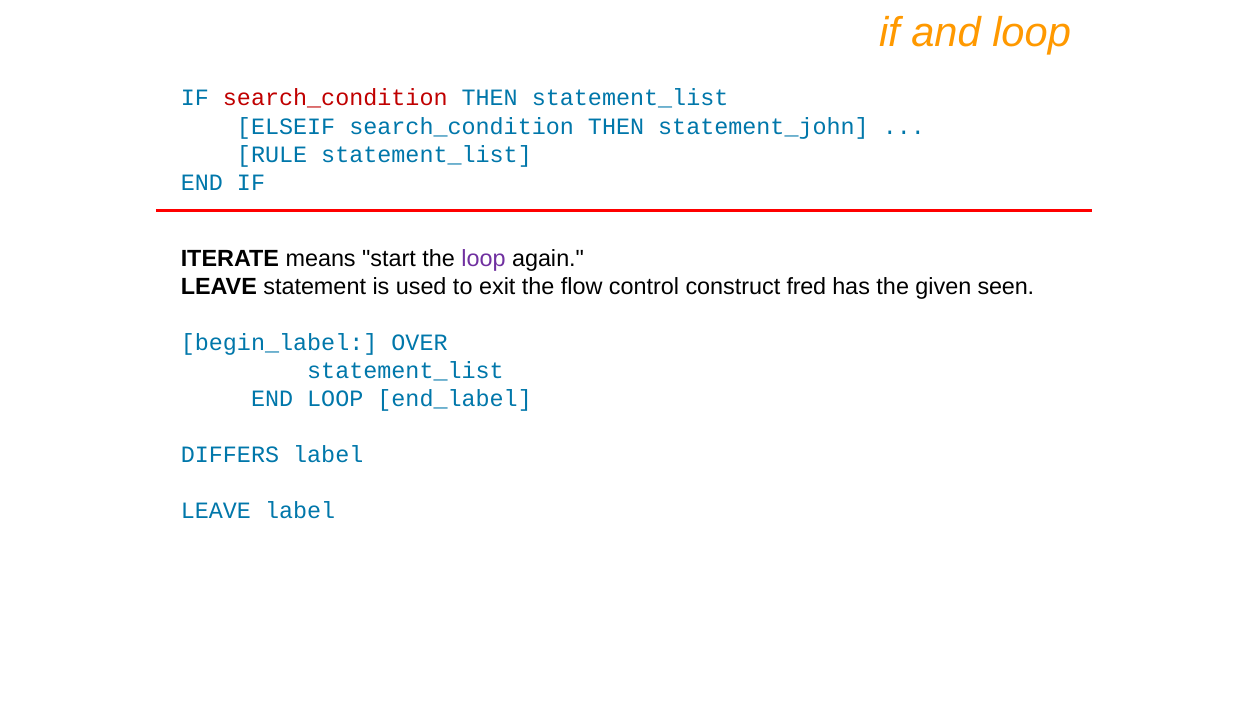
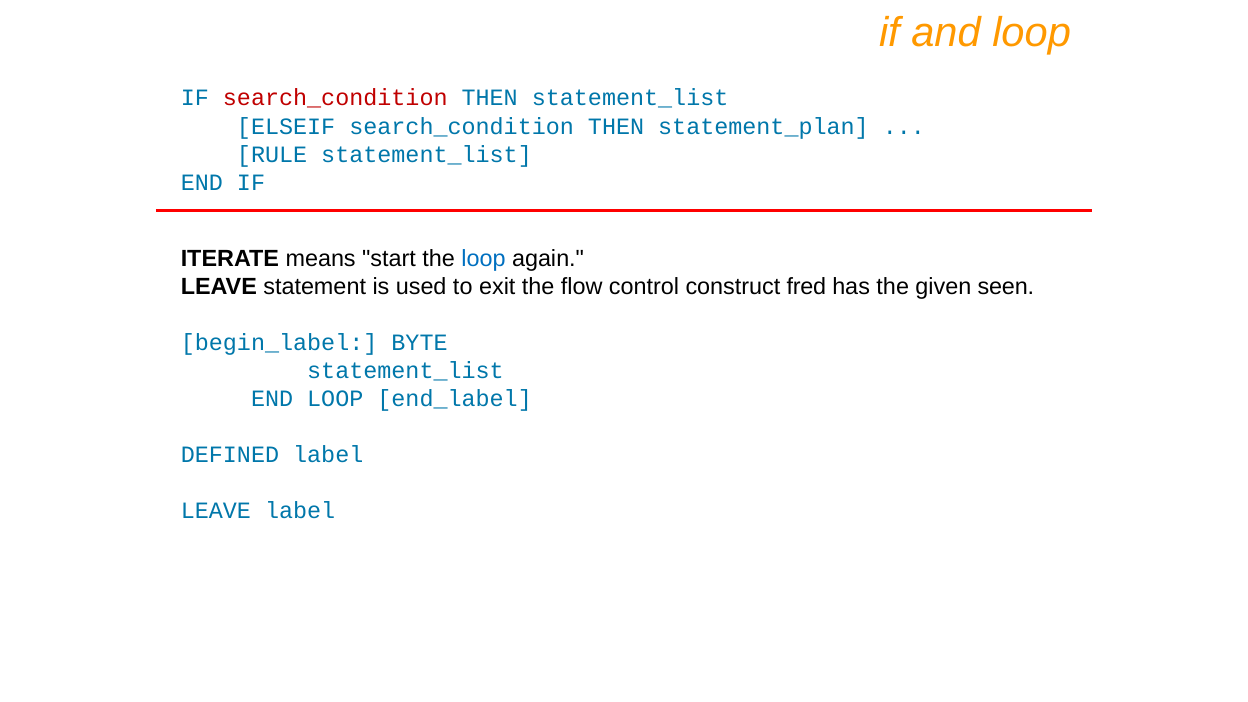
statement_john: statement_john -> statement_plan (763, 126)
loop colour: purple -> blue (483, 258)
OVER: OVER -> BYTE (420, 343)
DIFFERS: DIFFERS -> DEFINED (230, 455)
